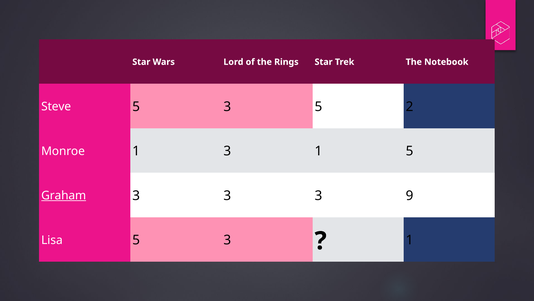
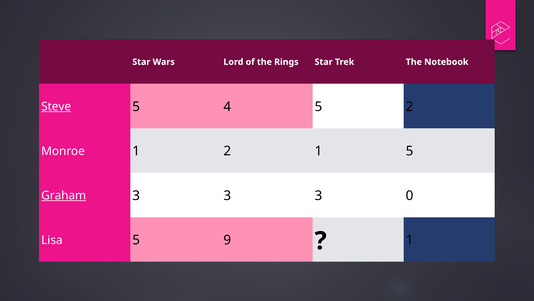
Steve underline: none -> present (56, 106)
3: 3 -> 4 (227, 106)
1 3: 3 -> 2 (227, 151)
9: 9 -> 0 (410, 195)
Lisa 5 3: 3 -> 9 (227, 240)
